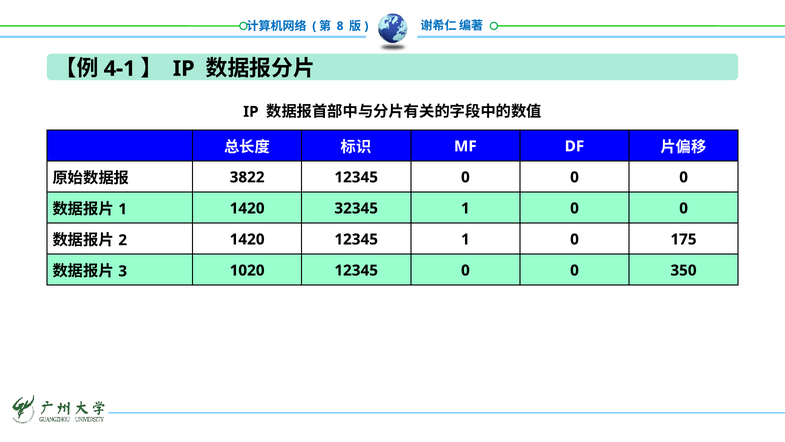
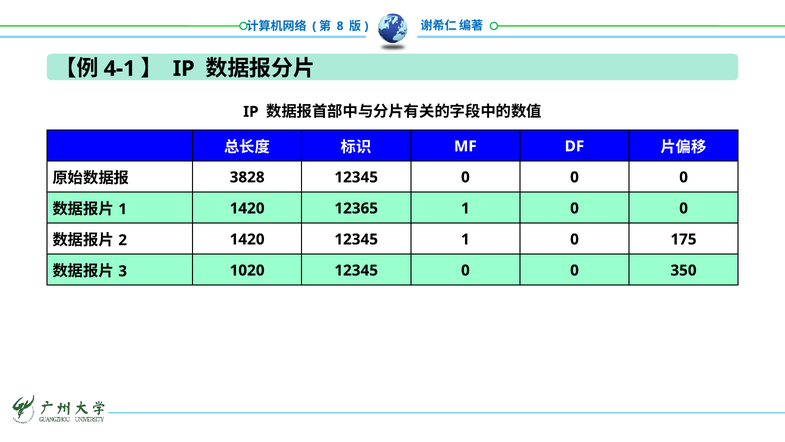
3822: 3822 -> 3828 (247, 177)
32345: 32345 -> 12365 (356, 208)
